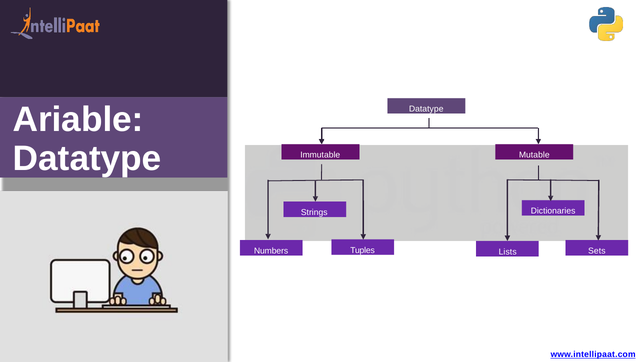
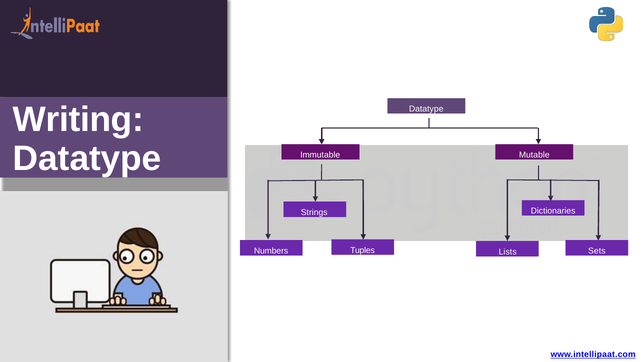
Ariable: Ariable -> Writing (78, 120)
